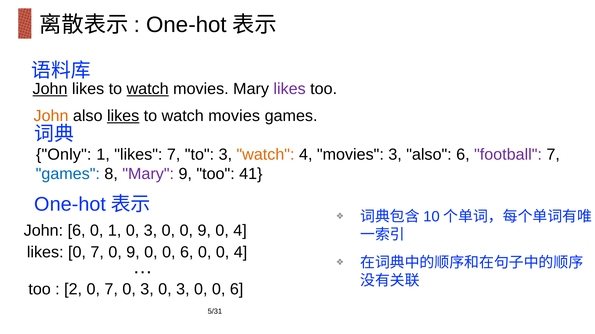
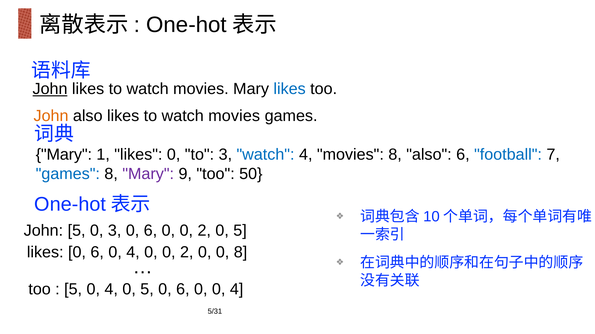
watch underline: present -> none (148, 89)
likes colour: purple -> blue (290, 89)
likes underline: present -> none (123, 116)
Only: Only -> Mary (64, 155)
1 likes 7: 7 -> 0 (174, 155)
watch colour: orange -> blue (266, 155)
movies 3: 3 -> 8 (395, 155)
football colour: purple -> blue (508, 155)
41: 41 -> 50 (251, 174)
John 6: 6 -> 5 (77, 231)
0 1: 1 -> 3 (115, 231)
3: 3 -> 6 (150, 231)
9: 9 -> 2 (204, 231)
4: 4 -> 5 (240, 231)
likes 0 7: 7 -> 6 (97, 253)
9: 9 -> 4 (133, 253)
6: 6 -> 2 (187, 253)
0 0 4: 4 -> 8 (241, 253)
2: 2 -> 5 (73, 290)
7: 7 -> 4 (111, 290)
3: 3 -> 5 (147, 290)
3: 3 -> 6 (183, 290)
6: 6 -> 4 (237, 290)
